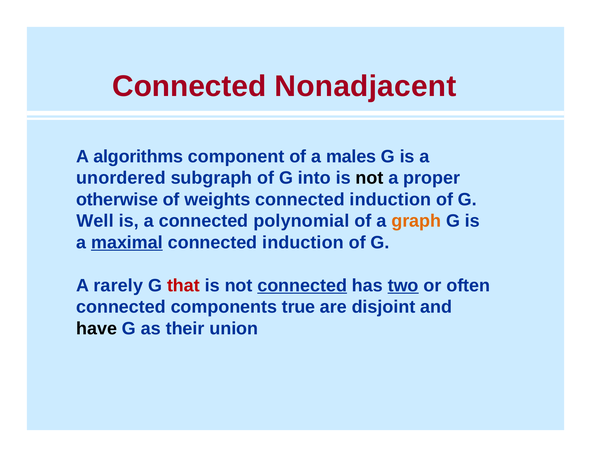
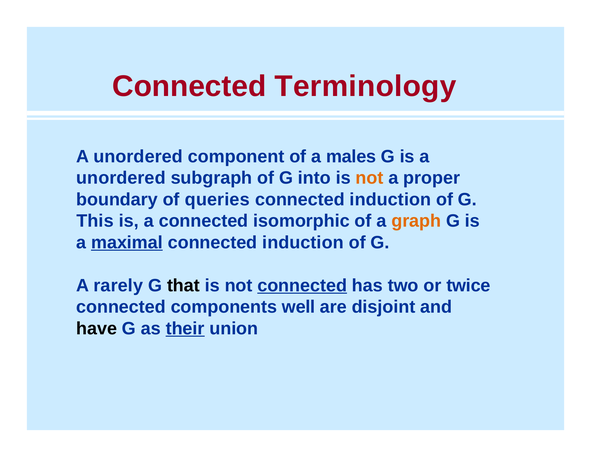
Nonadjacent: Nonadjacent -> Terminology (365, 86)
algorithms: algorithms -> unordered (138, 156)
not colour: black -> orange (370, 178)
otherwise: otherwise -> boundary (117, 199)
weights: weights -> queries (217, 199)
Well: Well -> This (95, 221)
polynomial: polynomial -> isomorphic (301, 221)
that colour: red -> black (183, 285)
two underline: present -> none (403, 285)
often: often -> twice (468, 285)
true: true -> well (299, 307)
their underline: none -> present (185, 328)
